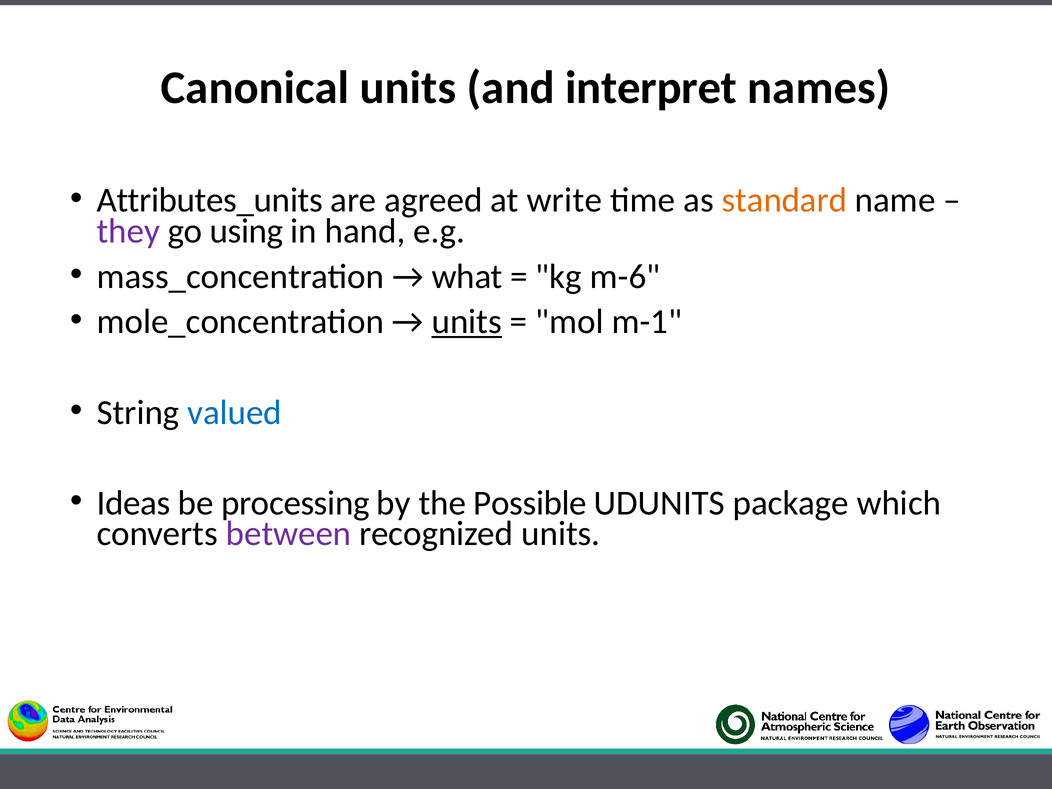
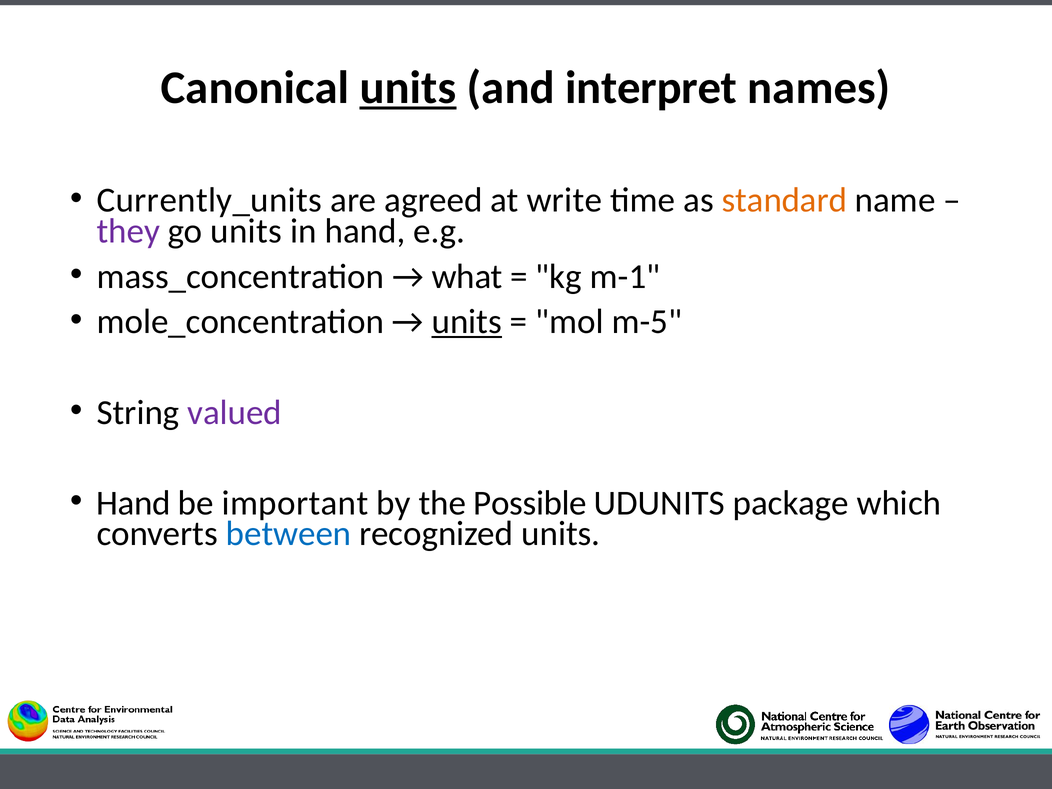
units underline: none -> present (408, 88)
Attributes_units: Attributes_units -> Currently_units (209, 200)
go using: using -> units (246, 231)
m-6: m-6 -> m-1 (625, 276)
m-1: m-1 -> m-5 (647, 322)
valued colour: blue -> purple (235, 412)
Ideas: Ideas -> Hand (133, 503)
processing: processing -> important (295, 503)
between colour: purple -> blue (289, 534)
